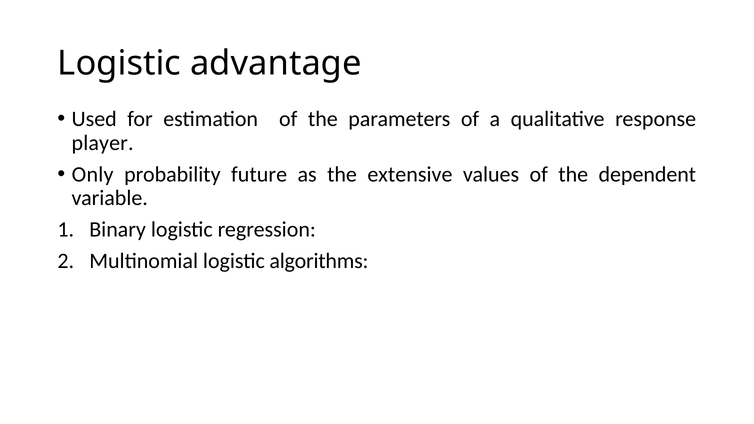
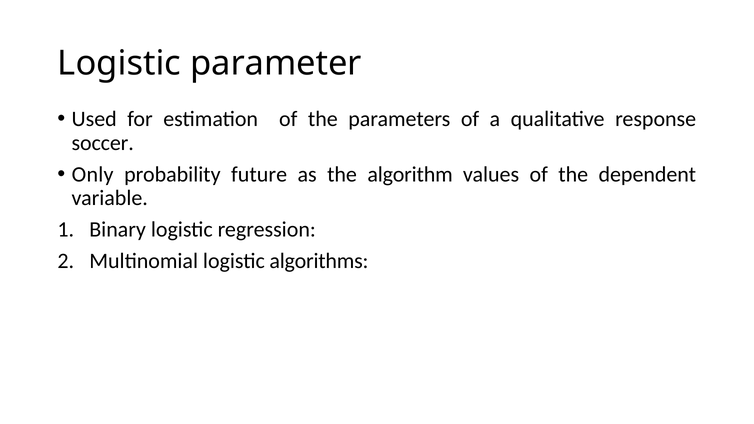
advantage: advantage -> parameter (276, 63)
player: player -> soccer (103, 143)
extensive: extensive -> algorithm (410, 174)
